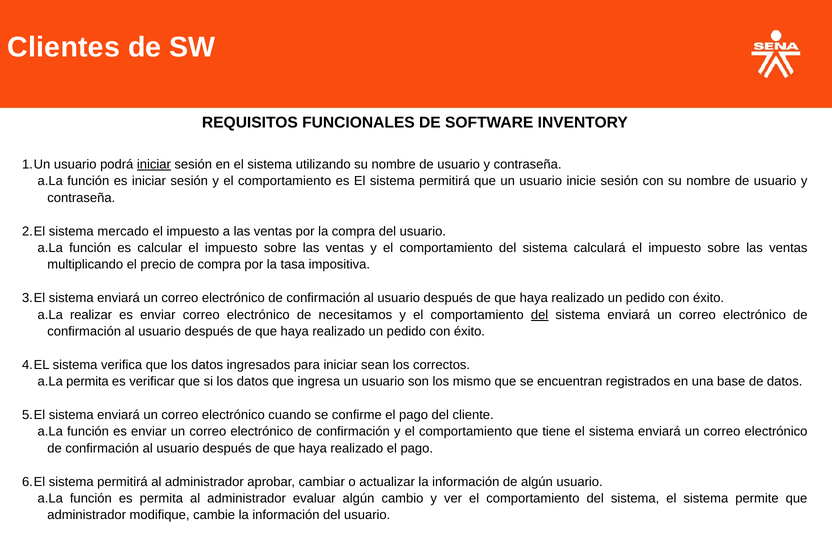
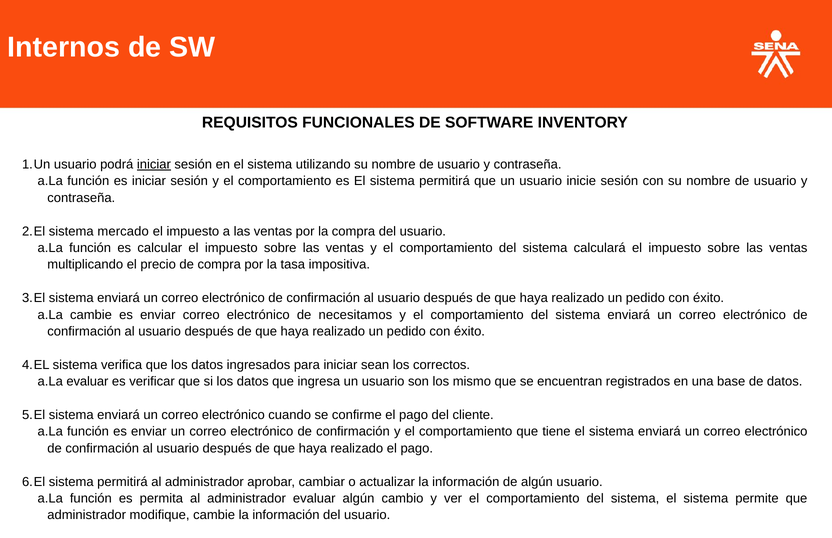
Clientes: Clientes -> Internos (64, 47)
realizar: realizar -> cambie (91, 314)
del underline: present -> none (540, 314)
permita: permita -> evaluar (87, 381)
